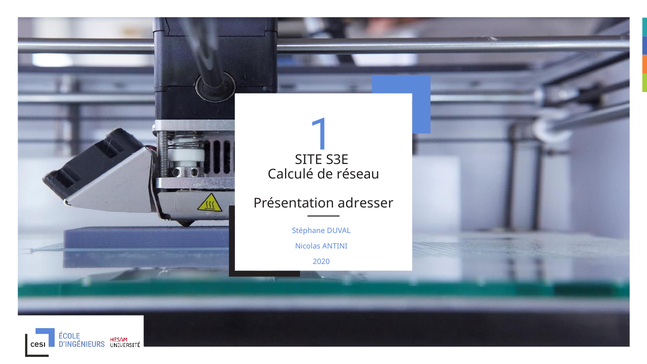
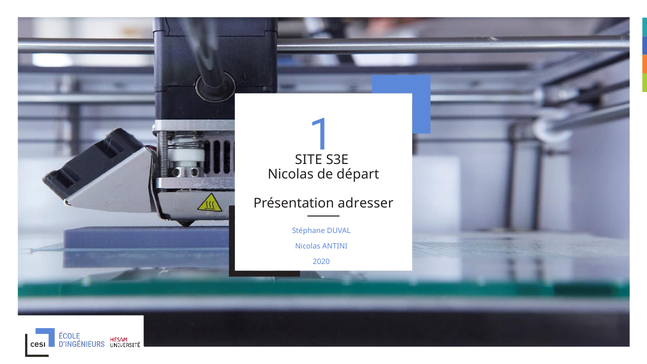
Calculé: Calculé -> Nicolas (291, 174)
réseau: réseau -> départ (358, 174)
